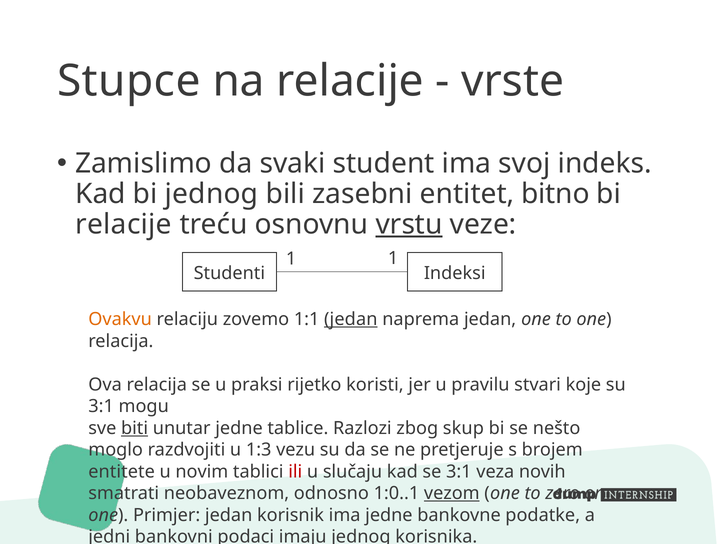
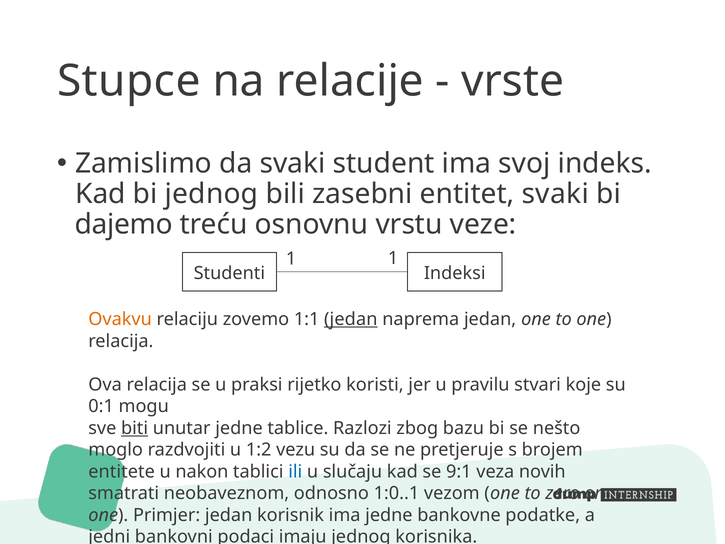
entitet bitno: bitno -> svaki (555, 194)
relacije: relacije -> dajemo (124, 224)
vrstu underline: present -> none (409, 224)
3:1: 3:1 -> 0:1 (101, 406)
skup: skup -> bazu (463, 428)
1:3: 1:3 -> 1:2 (259, 450)
novim: novim -> nakon (202, 471)
ili colour: red -> blue (295, 471)
se 3:1: 3:1 -> 9:1 (459, 471)
vezom underline: present -> none (452, 493)
